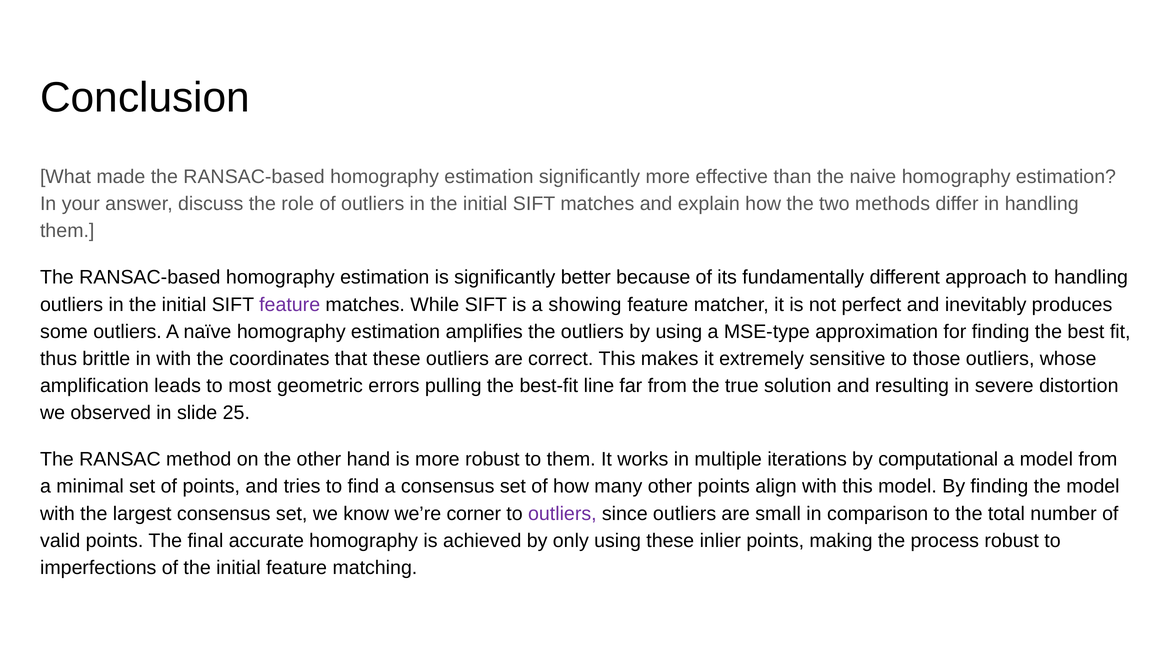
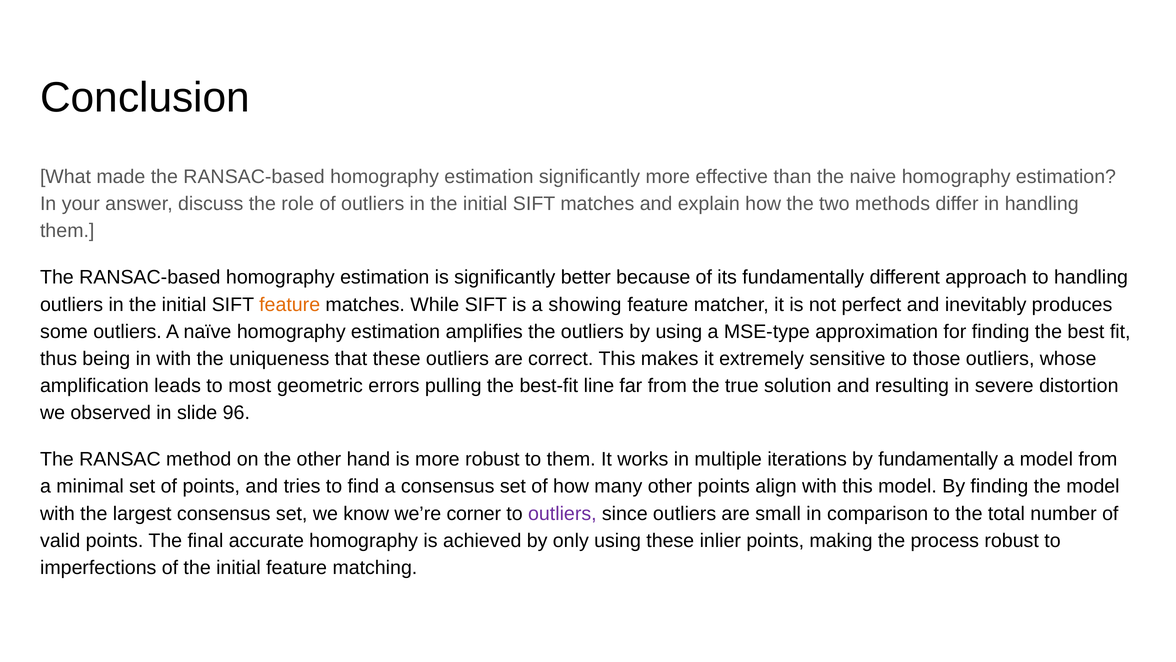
feature colour: purple -> orange (290, 304)
brittle: brittle -> being (106, 358)
coordinates: coordinates -> uniqueness (279, 358)
25: 25 -> 96 (236, 412)
by computational: computational -> fundamentally (938, 459)
